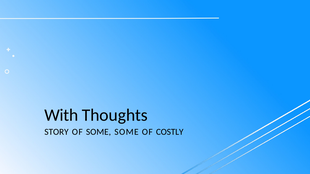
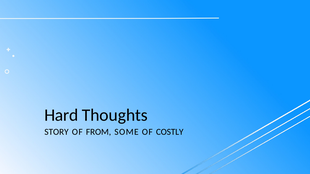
With: With -> Hard (61, 115)
OF SOME: SOME -> FROM (99, 132)
